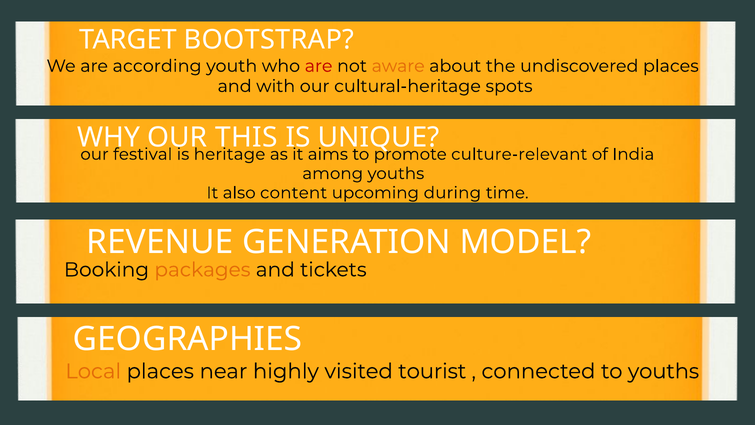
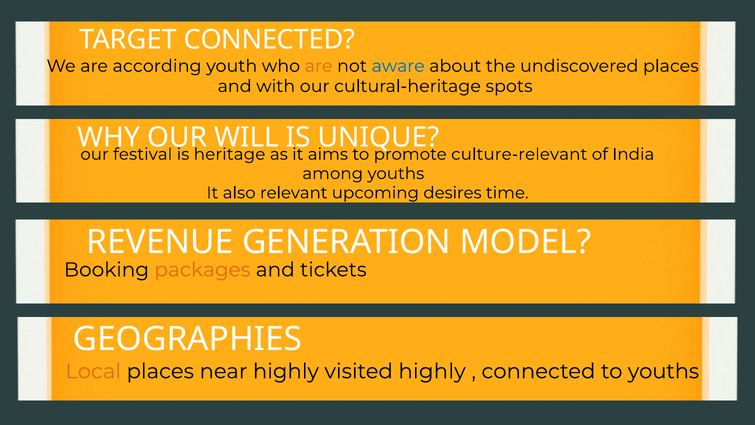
TARGET BOOTSTRAP: BOOTSTRAP -> CONNECTED (269, 40)
are colour: red -> orange (319, 66)
aware colour: orange -> blue (398, 66)
THIS: THIS -> WILL (247, 137)
content: content -> relevant (294, 193)
during: during -> desires (453, 193)
visited tourist: tourist -> highly (432, 371)
